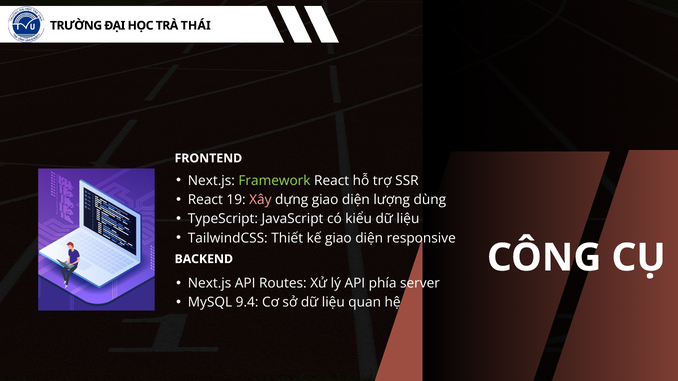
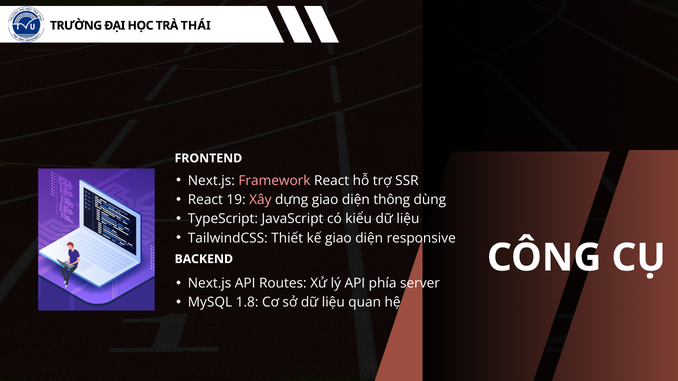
Framework colour: light green -> pink (274, 181)
lượng: lượng -> thông (392, 200)
9.4: 9.4 -> 1.8 (247, 303)
